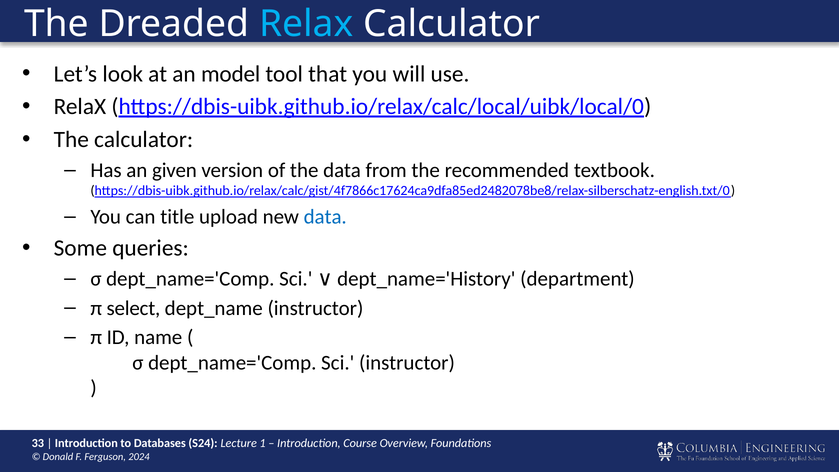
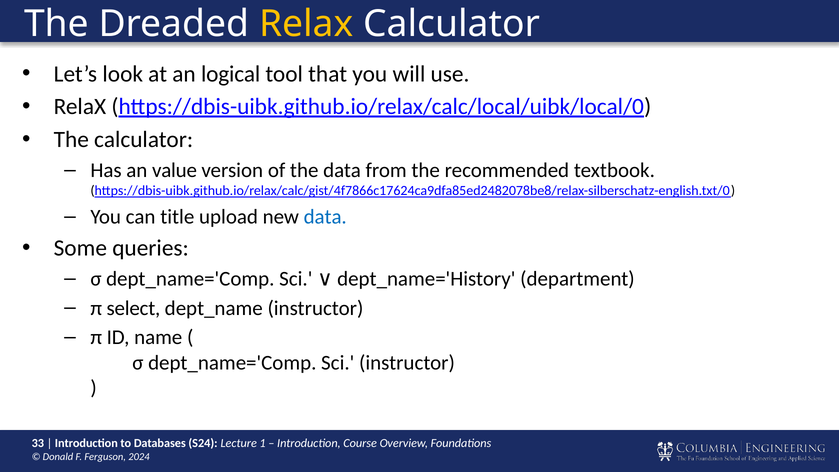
Relax colour: light blue -> yellow (306, 24)
model: model -> logical (231, 74)
given: given -> value (174, 170)
